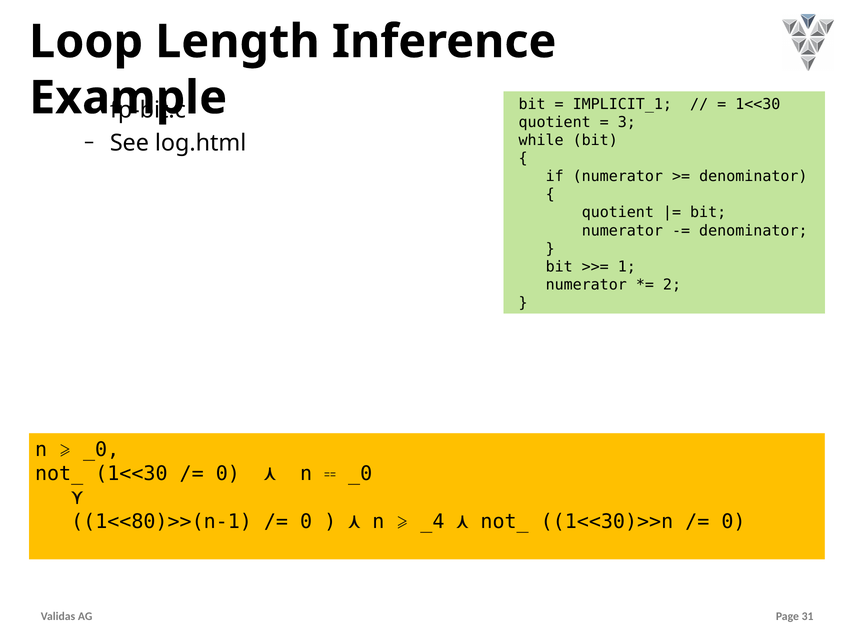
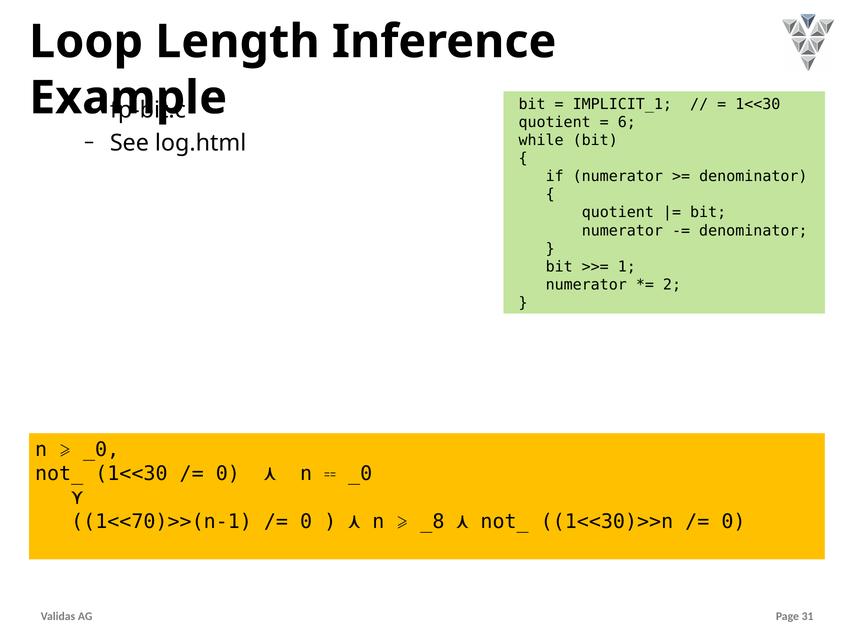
3: 3 -> 6 (627, 122)
1<<80)>>(n-1: 1<<80)>>(n-1 -> 1<<70)>>(n-1 (162, 521)
_4: _4 -> _8 (432, 521)
